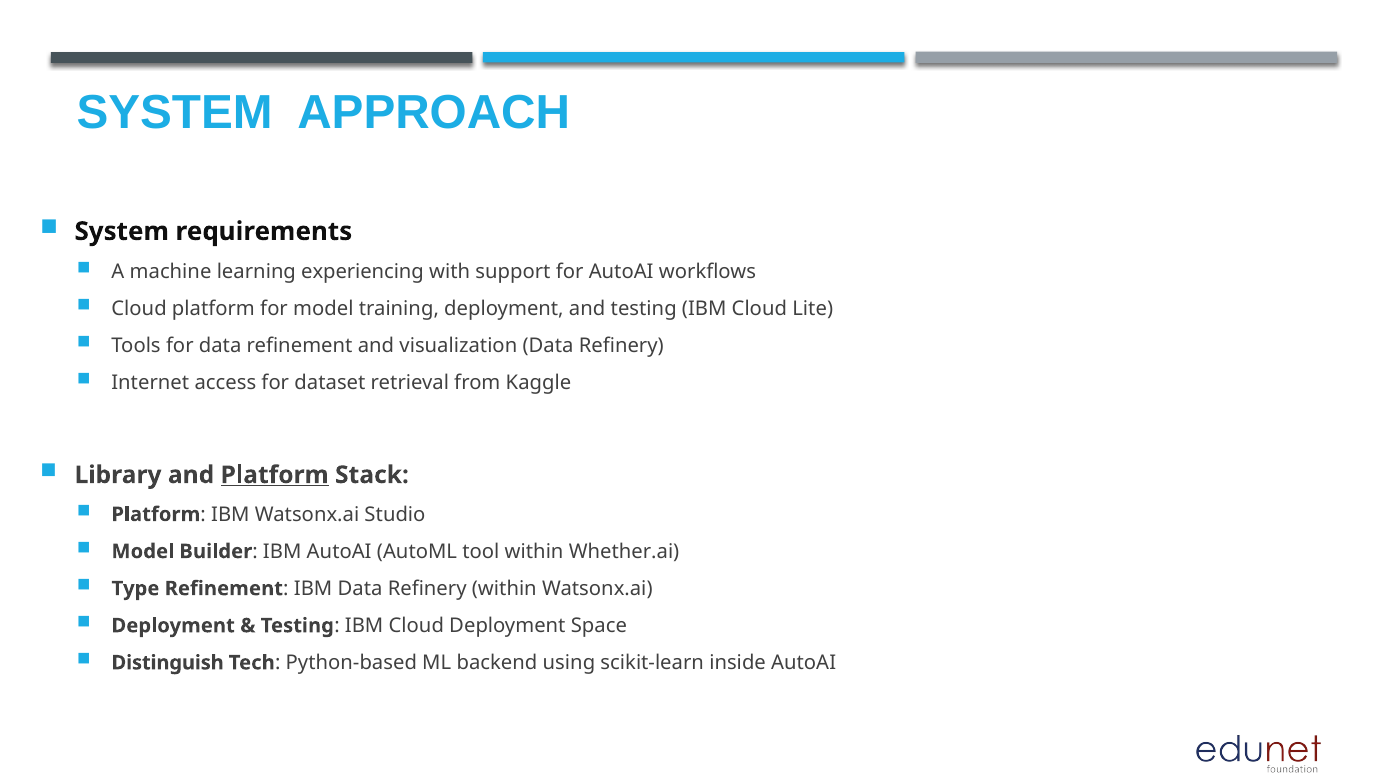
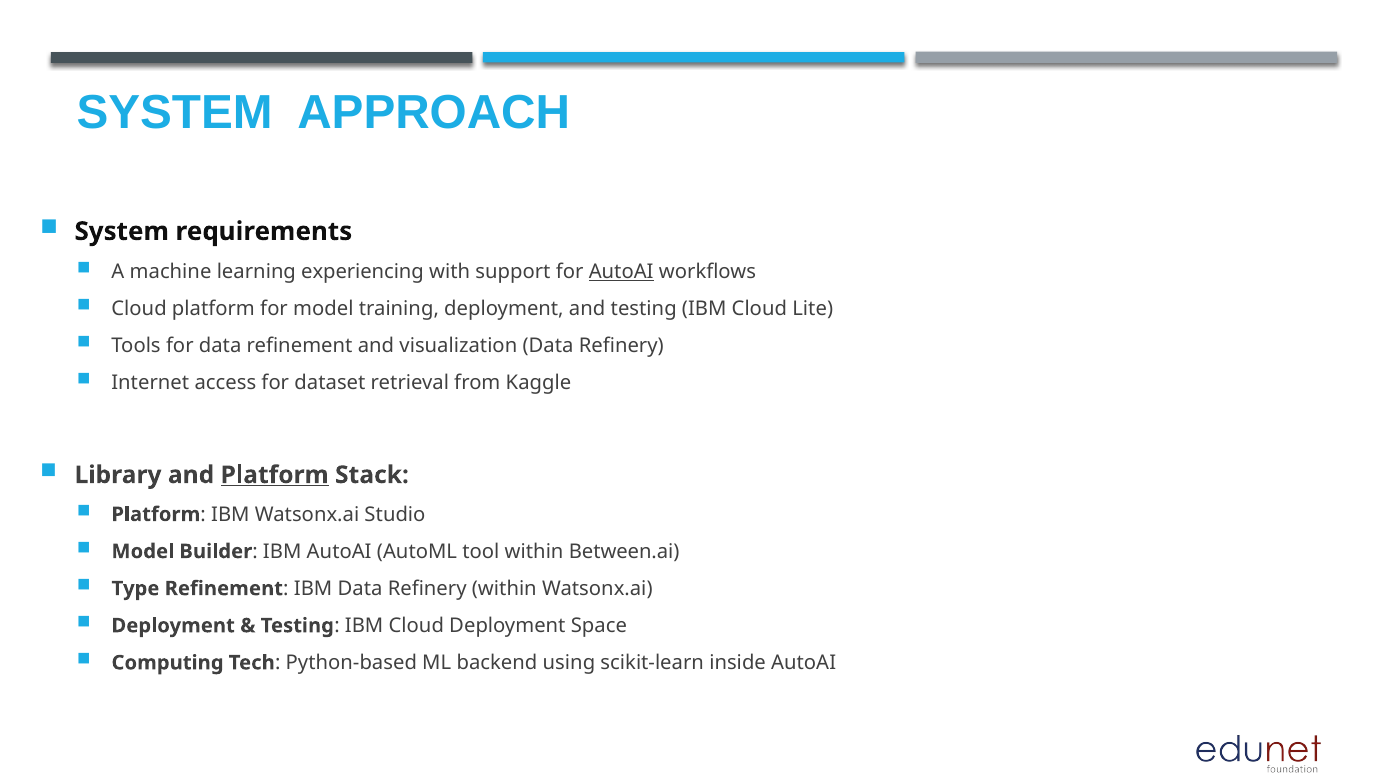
AutoAI underline: none -> present (621, 271)
Whether.ai: Whether.ai -> Between.ai (624, 551)
Distinguish: Distinguish -> Computing (168, 663)
